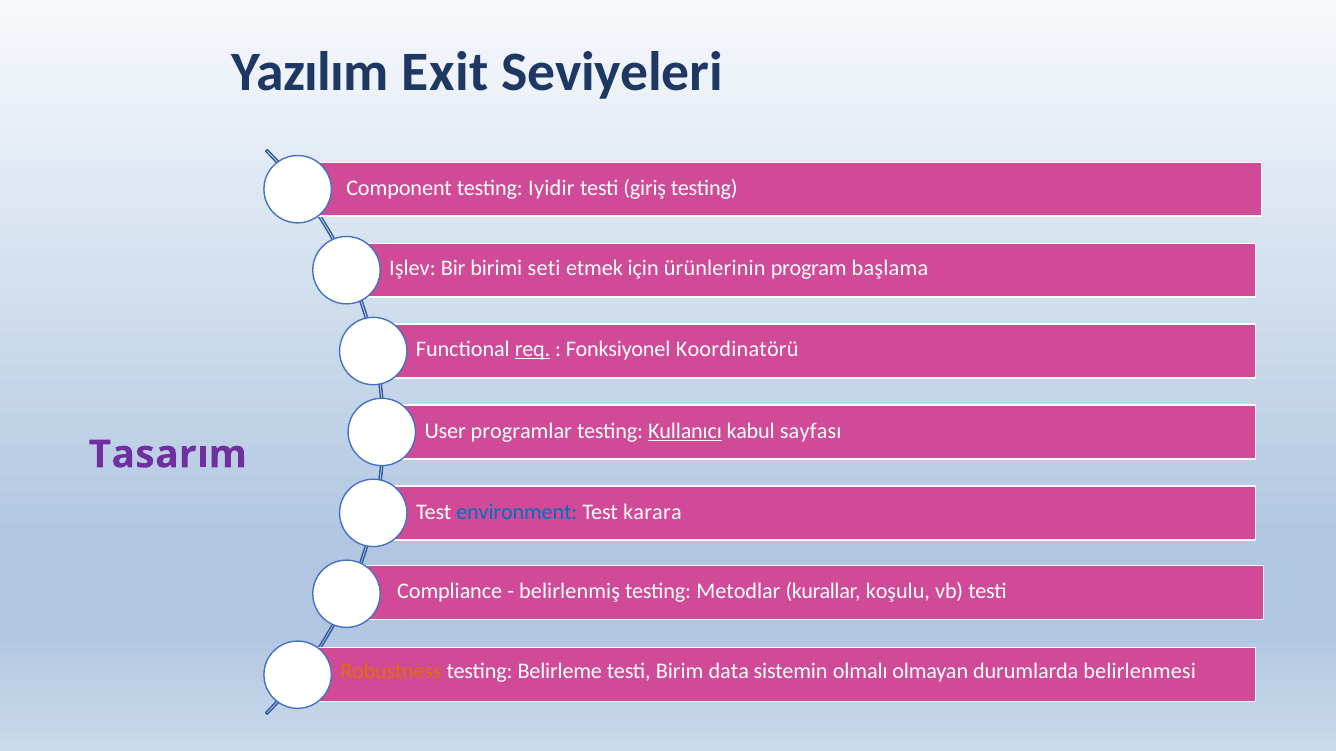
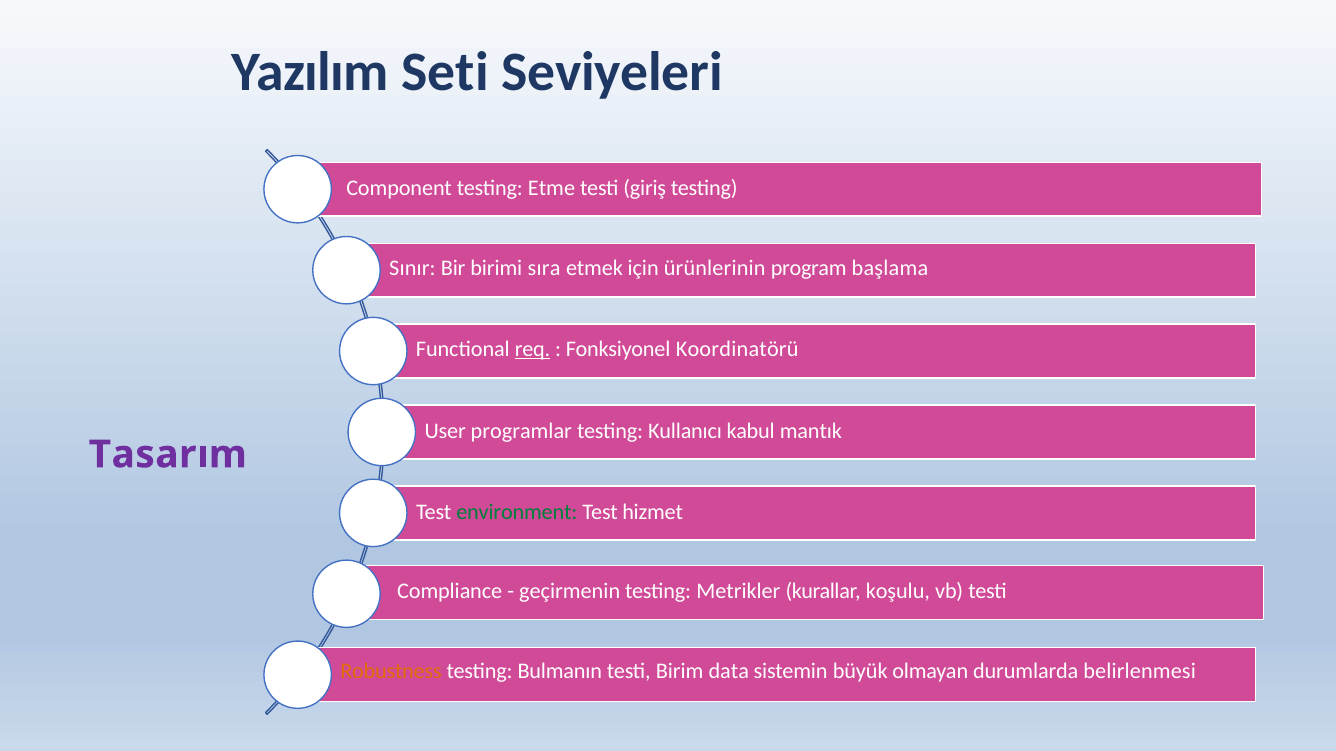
Exit: Exit -> Seti (445, 73)
Iyidir: Iyidir -> Etme (551, 188)
Işlev: Işlev -> Sınır (412, 269)
seti: seti -> sıra (544, 269)
Kullanıcı underline: present -> none (685, 431)
sayfası: sayfası -> mantık (811, 431)
environment colour: blue -> green (517, 512)
karara: karara -> hizmet (653, 512)
belirlenmiş: belirlenmiş -> geçirmenin (570, 591)
Metodlar: Metodlar -> Metrikler (738, 591)
Belirleme: Belirleme -> Bulmanın (560, 672)
olmalı: olmalı -> büyük (860, 672)
